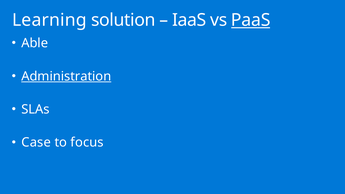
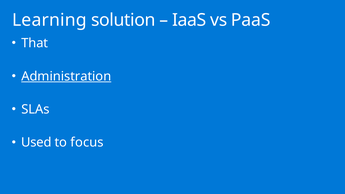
PaaS underline: present -> none (251, 20)
Able: Able -> That (35, 43)
Case: Case -> Used (36, 142)
